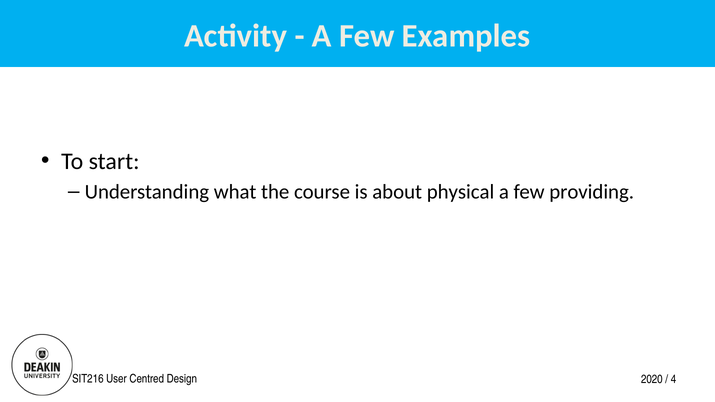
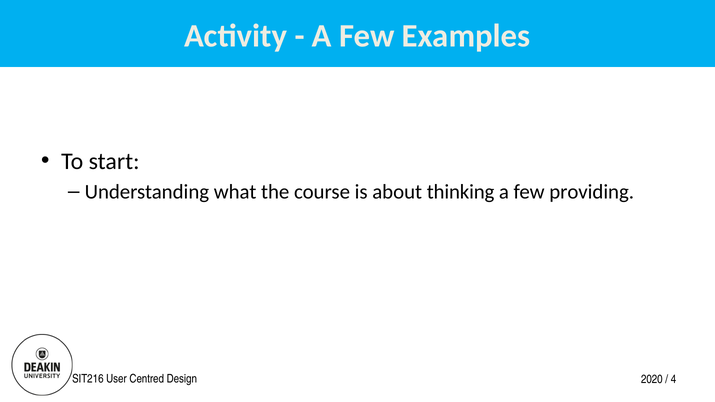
physical: physical -> thinking (461, 192)
